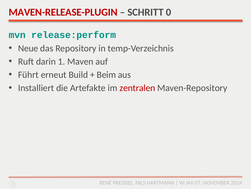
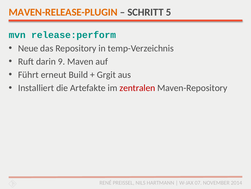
MAVEN-RELEASE-PLUGIN colour: red -> orange (63, 12)
0: 0 -> 5 (169, 12)
1: 1 -> 9 (62, 61)
Beim: Beim -> Grgit (106, 74)
